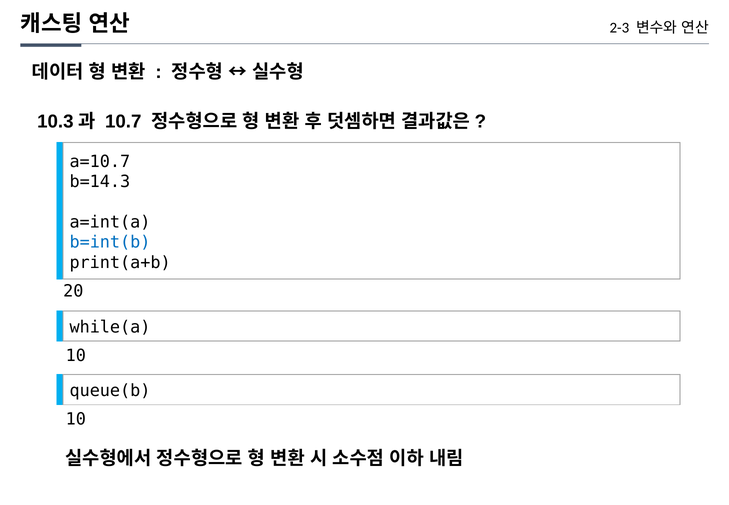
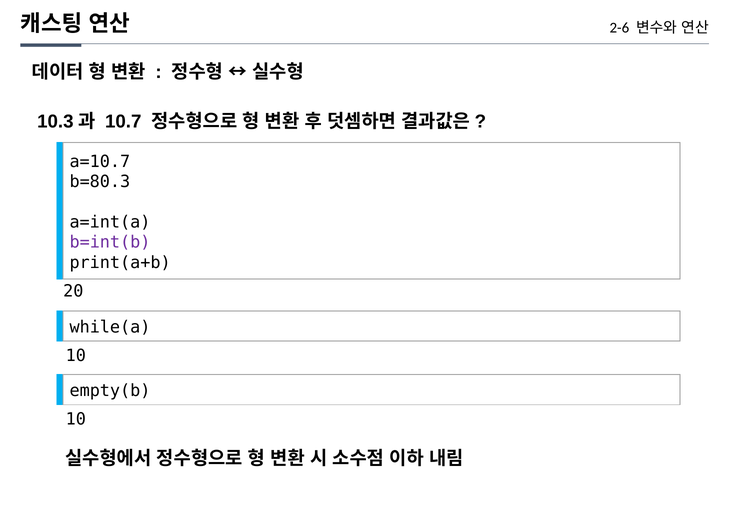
2-3: 2-3 -> 2-6 (619, 28)
b=14.3: b=14.3 -> b=80.3 (100, 182)
b=int(b colour: blue -> purple (110, 242)
queue(b: queue(b -> empty(b (110, 390)
